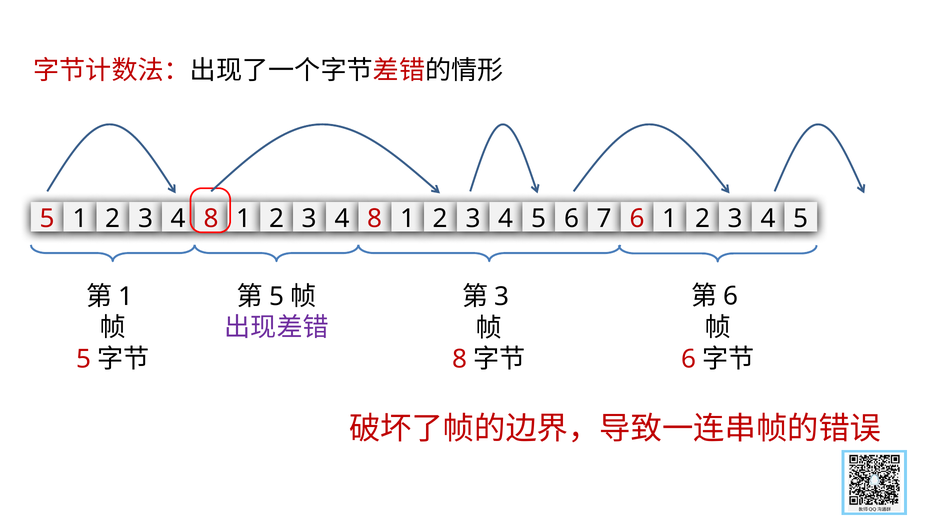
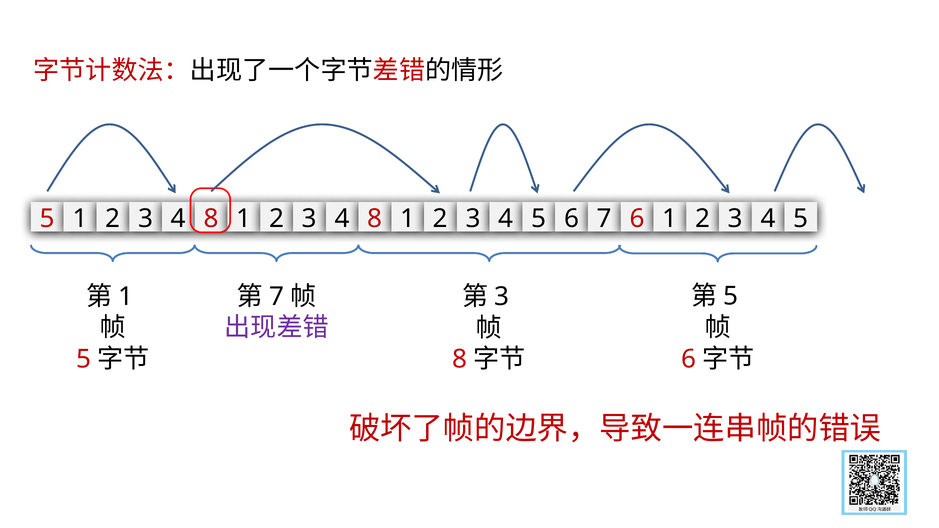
6: 6 -> 5 (731, 296)
5: 5 -> 7 (277, 297)
